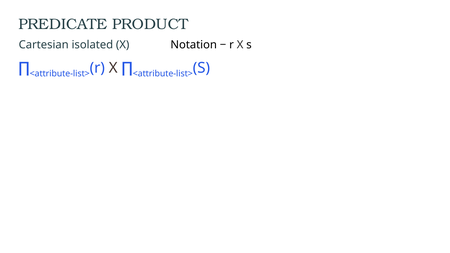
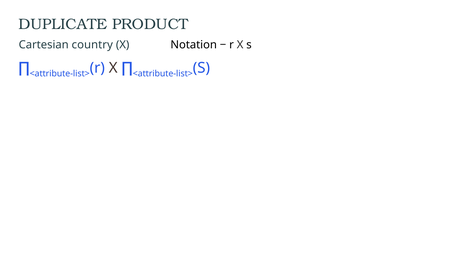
PREDICATE: PREDICATE -> DUPLICATE (63, 24)
isolated: isolated -> country (92, 45)
